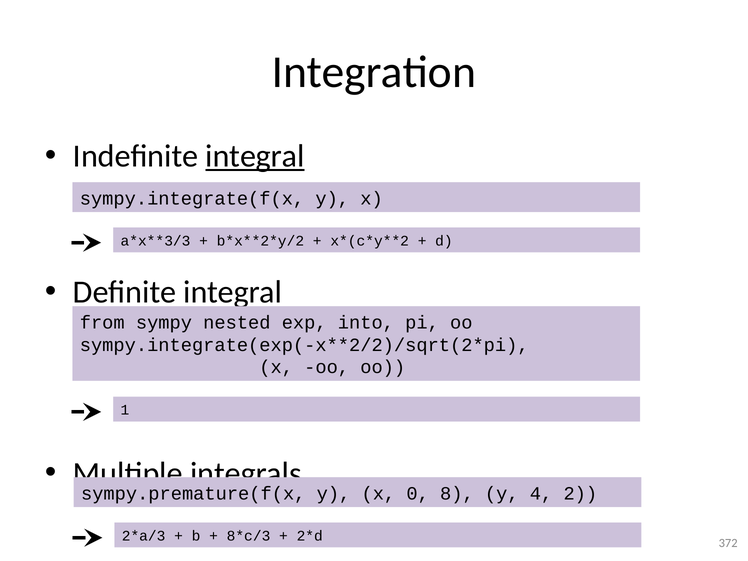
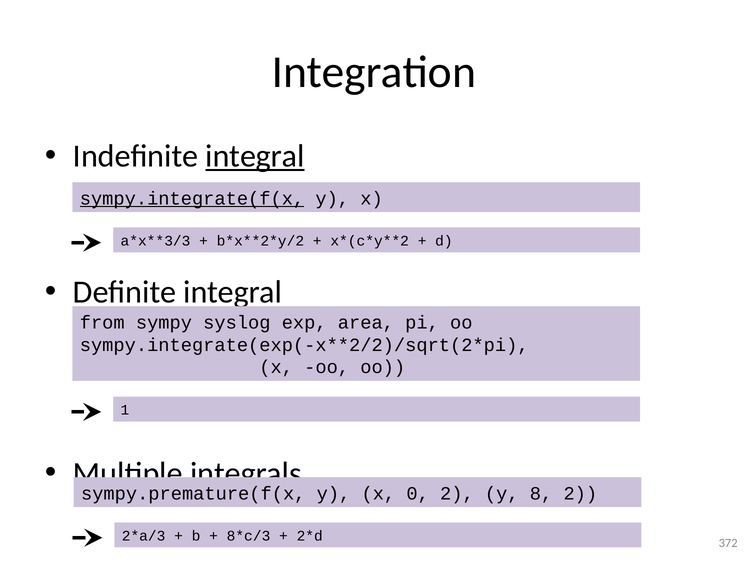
sympy.integrate(f(x underline: none -> present (192, 198)
nested: nested -> syslog (237, 322)
into: into -> area (366, 322)
0 8: 8 -> 2 (457, 493)
4: 4 -> 8 (541, 493)
